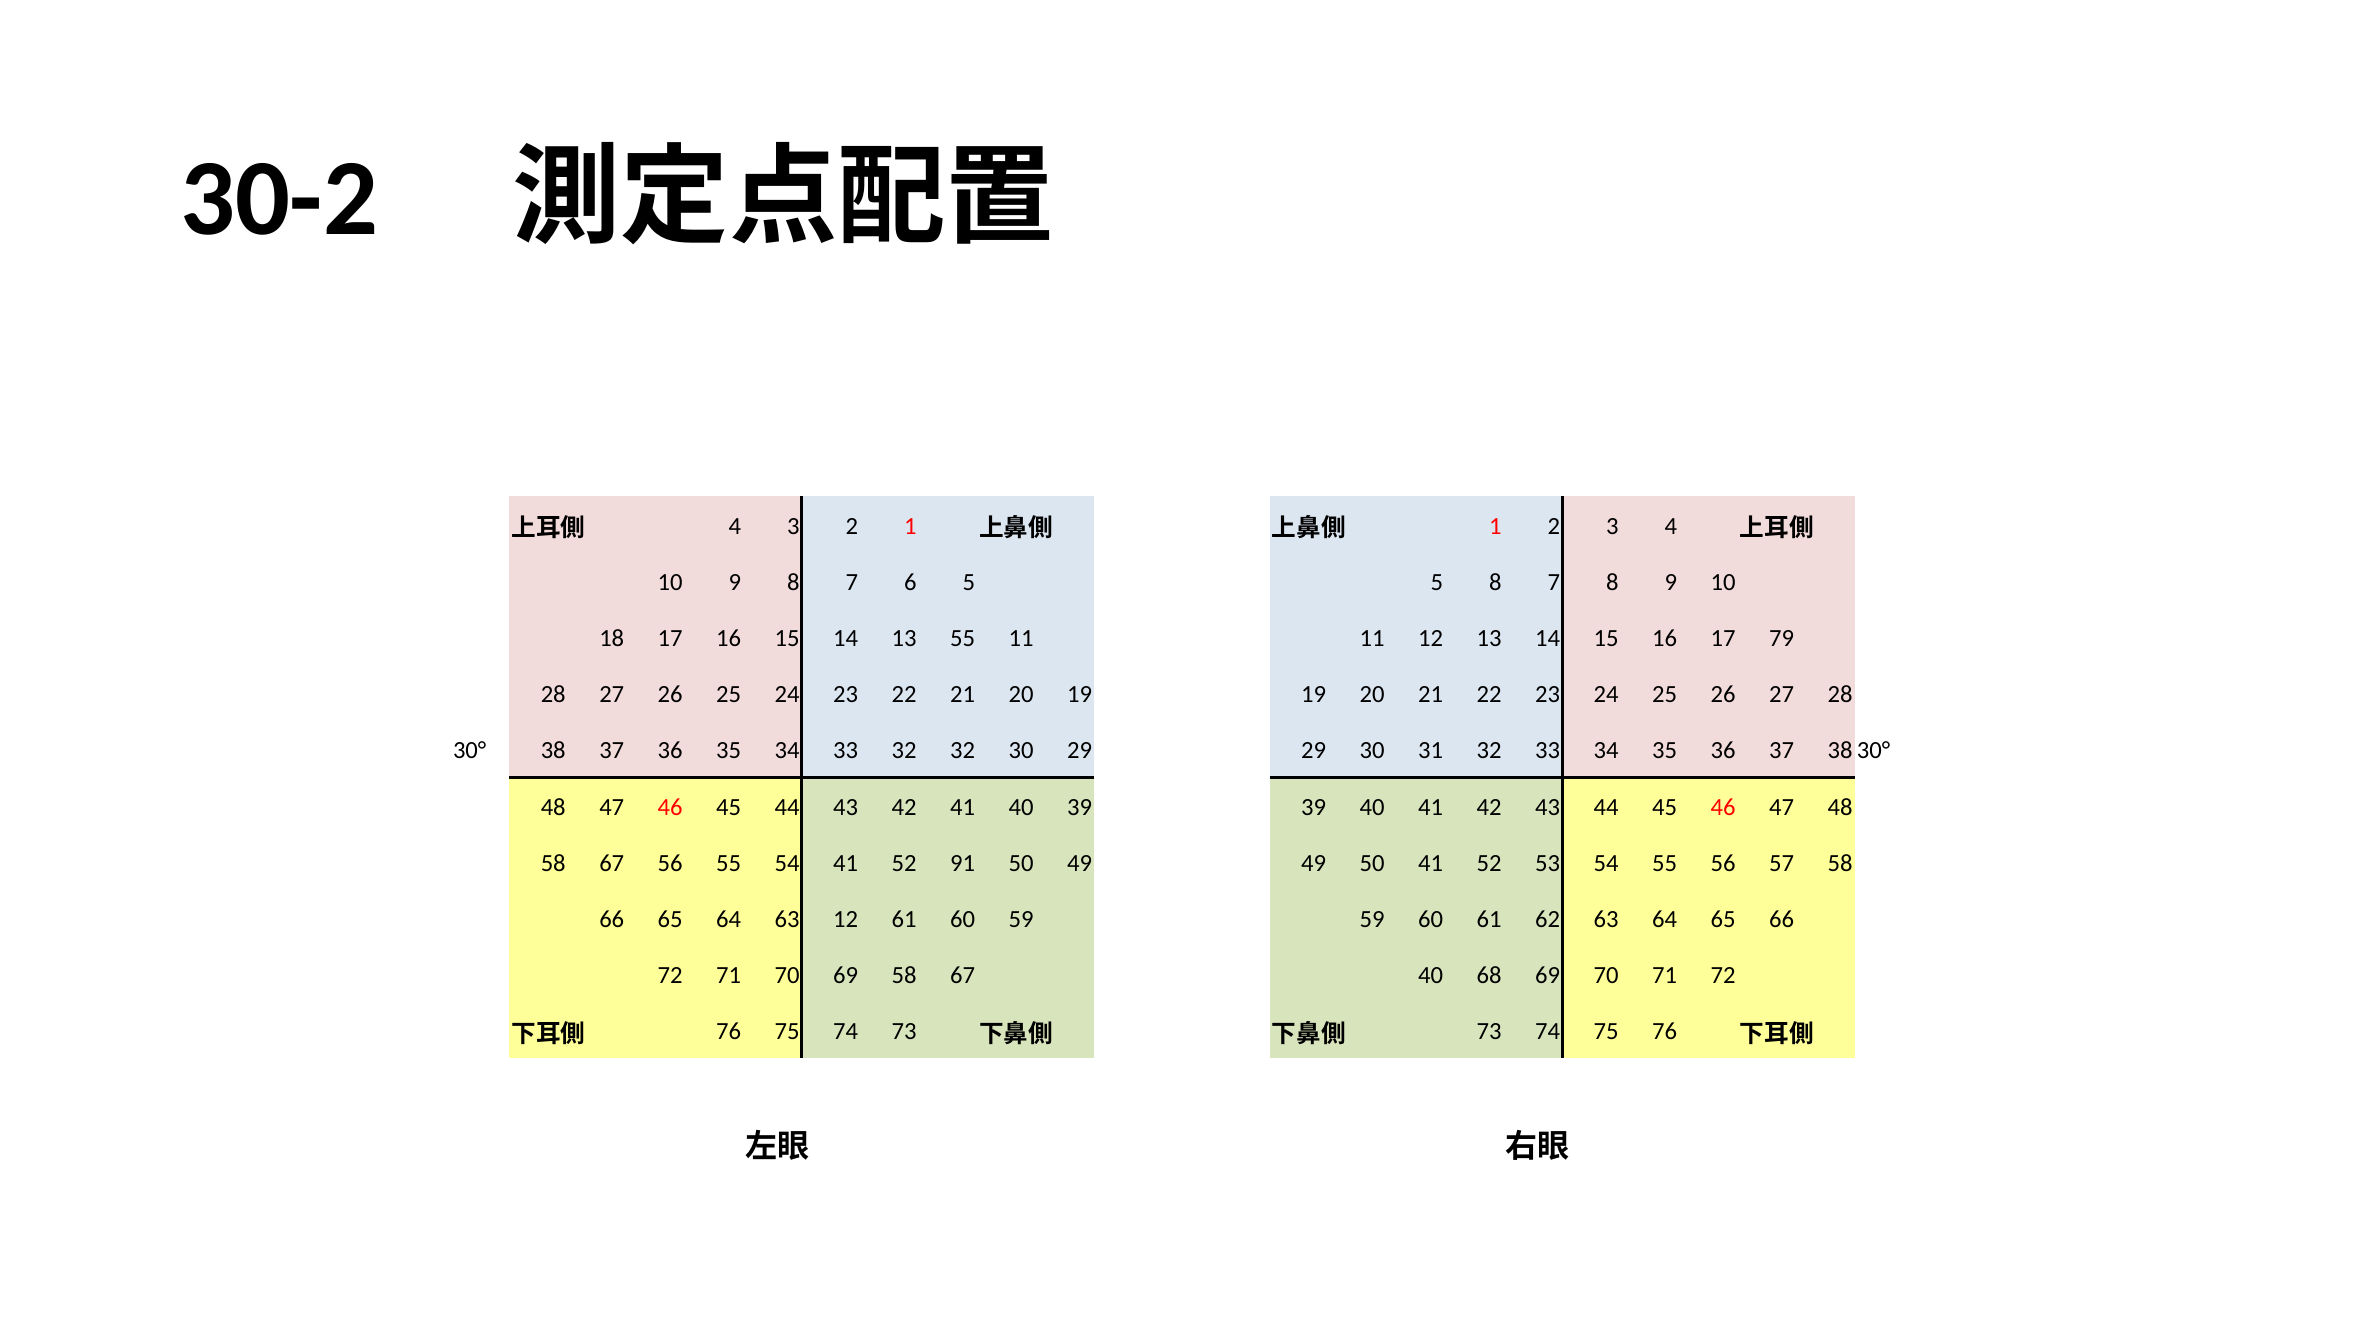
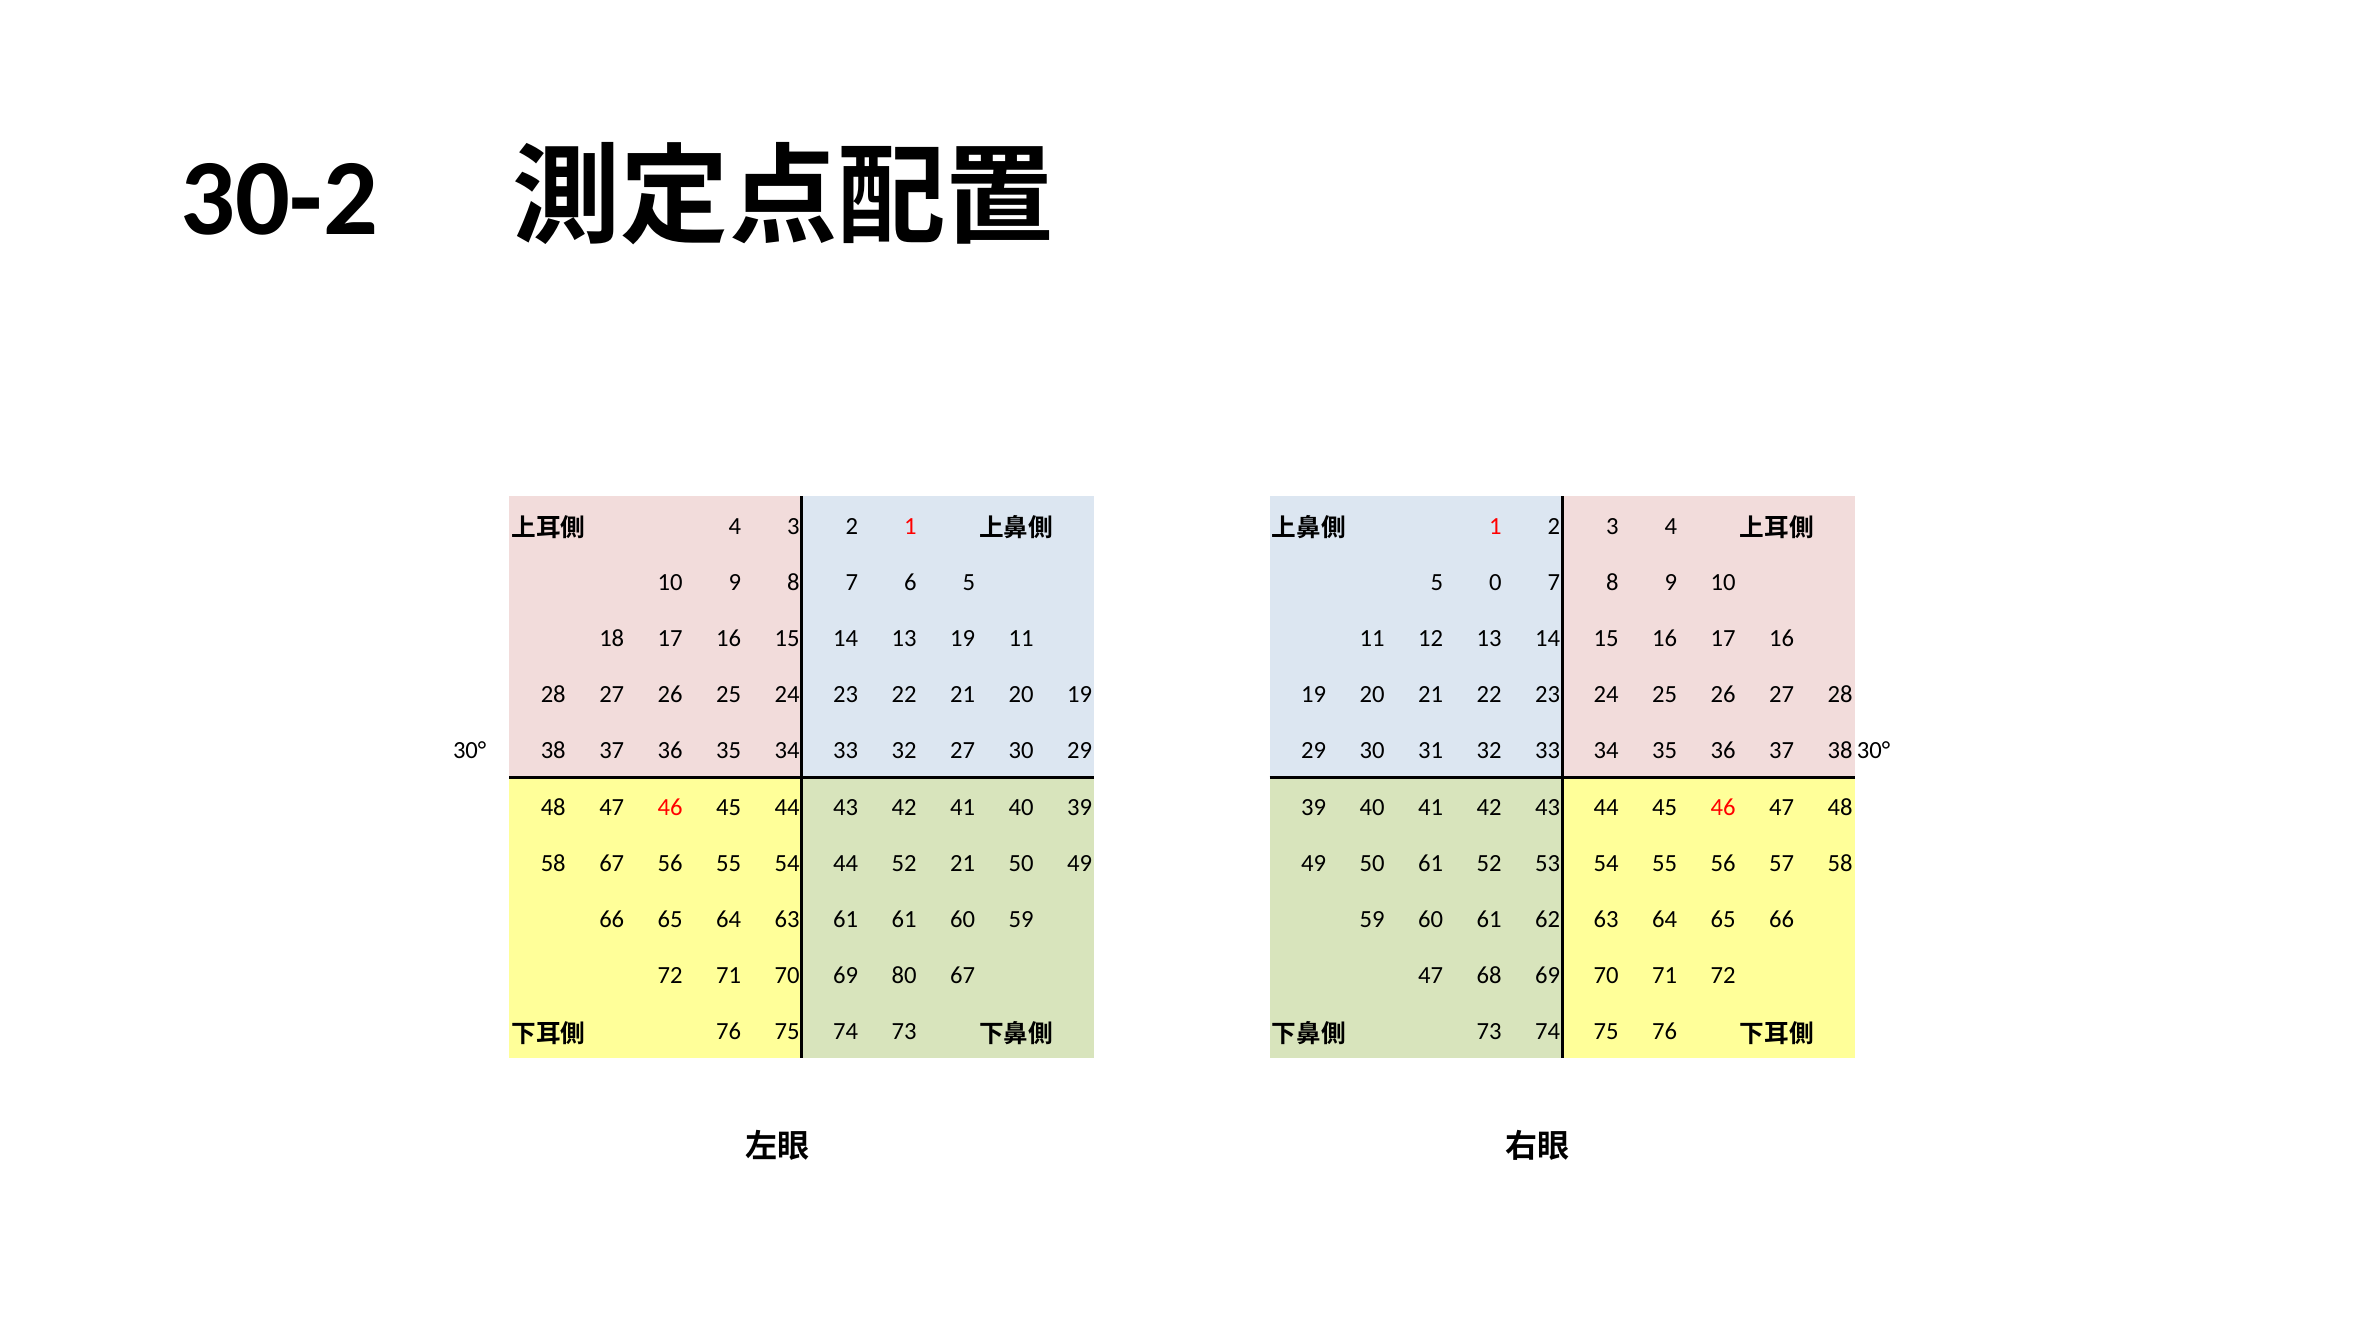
5 8: 8 -> 0 (1495, 582)
13 55: 55 -> 19 (963, 638)
16 17 79: 79 -> 16 (1782, 638)
32 32: 32 -> 27 (963, 751)
54 41: 41 -> 44 (846, 863)
52 91: 91 -> 21 (963, 863)
50 41: 41 -> 61 (1431, 863)
63 12: 12 -> 61 (846, 919)
69 58: 58 -> 80 (904, 975)
67 40: 40 -> 47 (1431, 975)
